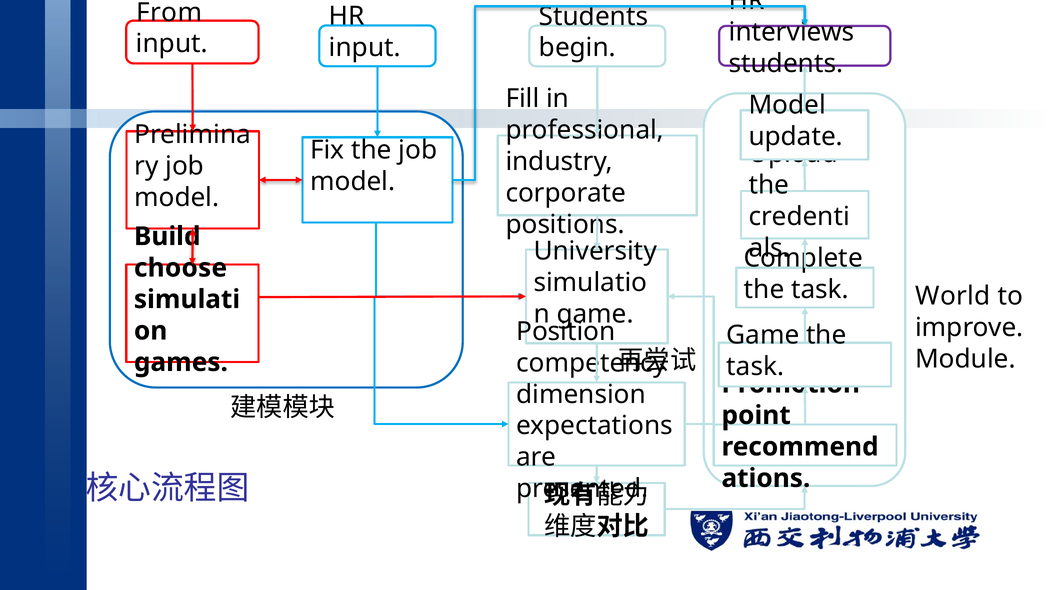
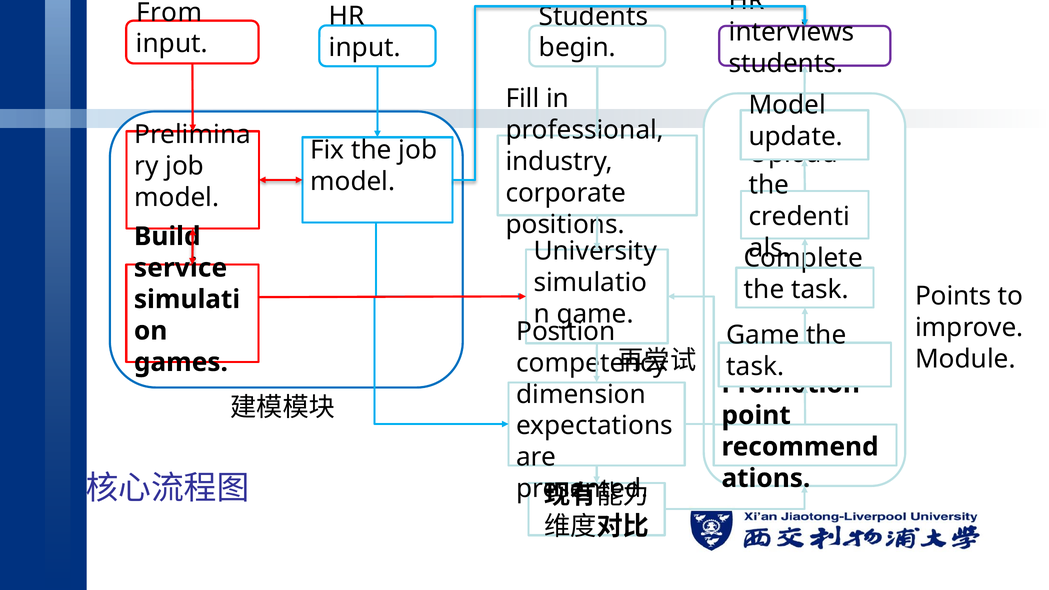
choose: choose -> service (181, 268)
World: World -> Points (953, 296)
